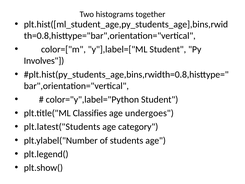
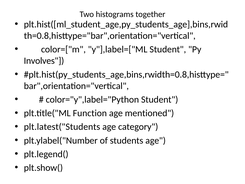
Classifies: Classifies -> Function (90, 113)
undergoes: undergoes -> mentioned (149, 113)
